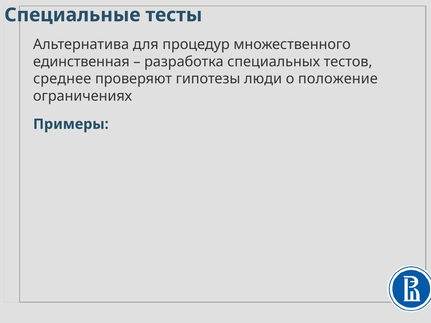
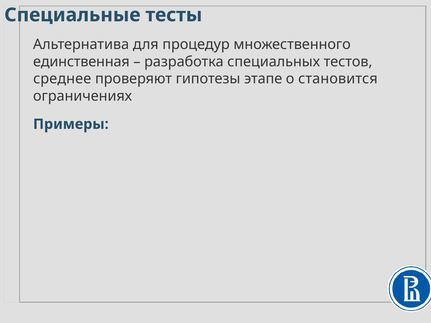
люди: люди -> этапе (263, 79)
положение: положение -> становится (338, 79)
